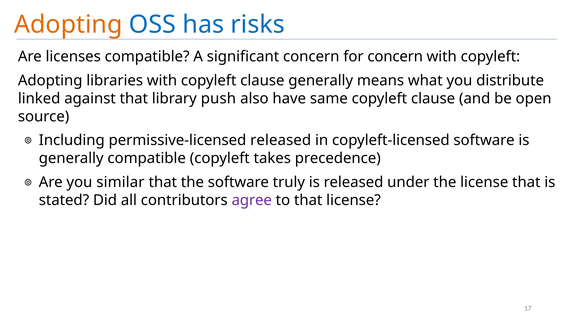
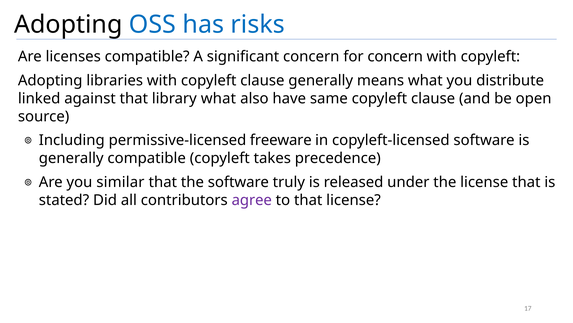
Adopting colour: orange -> black (68, 24)
library push: push -> what (218, 98)
permissive-licensed released: released -> freeware (281, 140)
